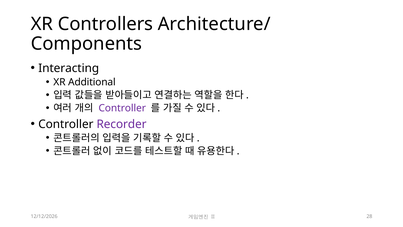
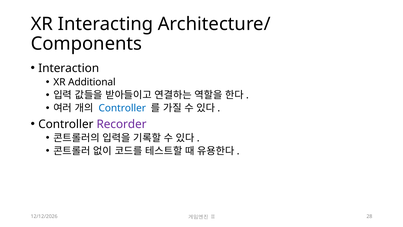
Controllers: Controllers -> Interacting (105, 24)
Interacting: Interacting -> Interaction (69, 68)
Controller colour: purple -> blue (122, 108)
